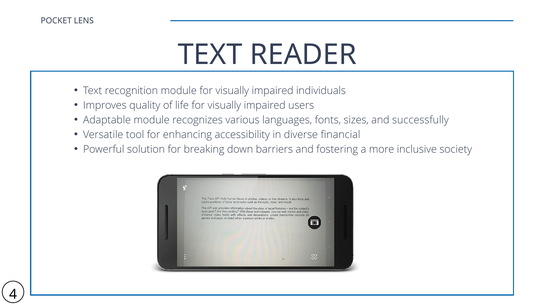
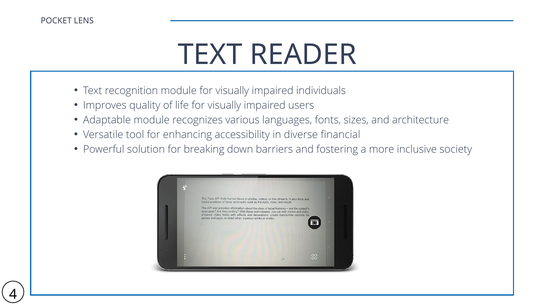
successfully: successfully -> architecture (421, 120)
